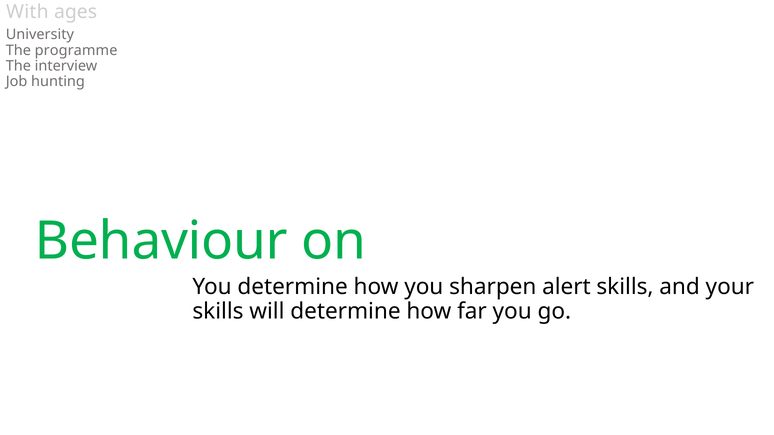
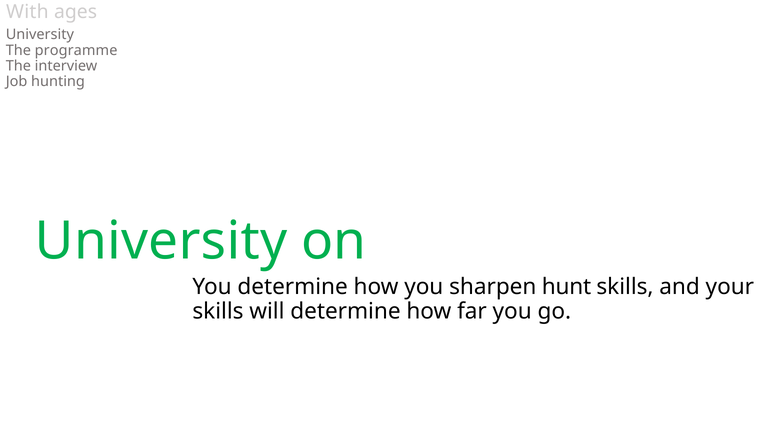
Behaviour: Behaviour -> University (161, 242)
alert: alert -> hunt (567, 287)
